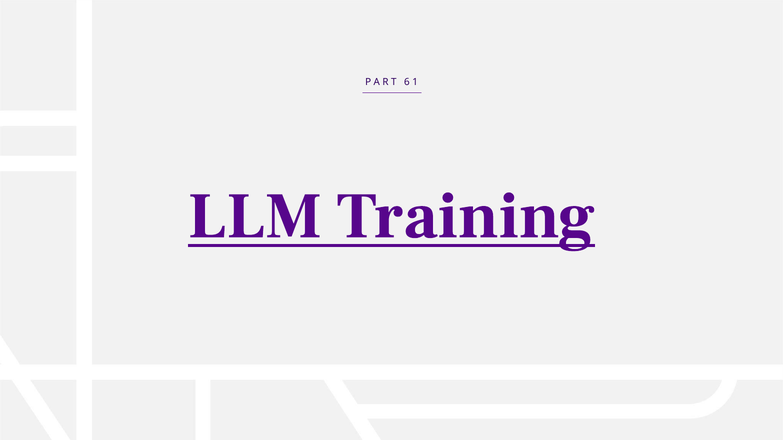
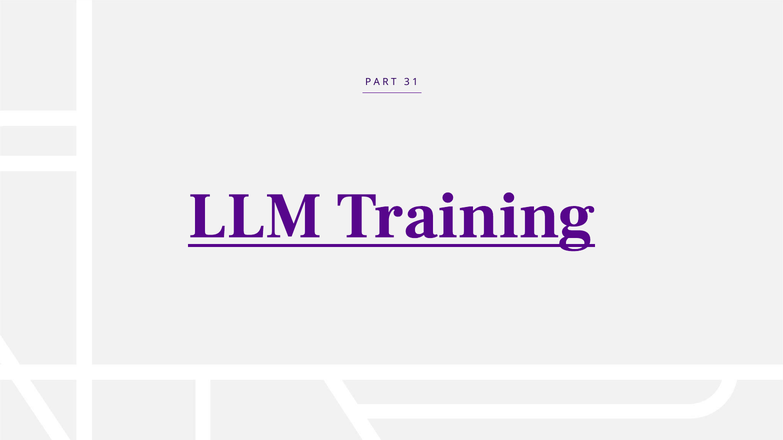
6: 6 -> 3 (407, 82)
